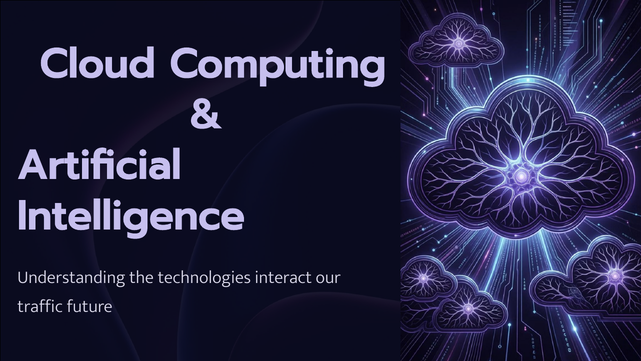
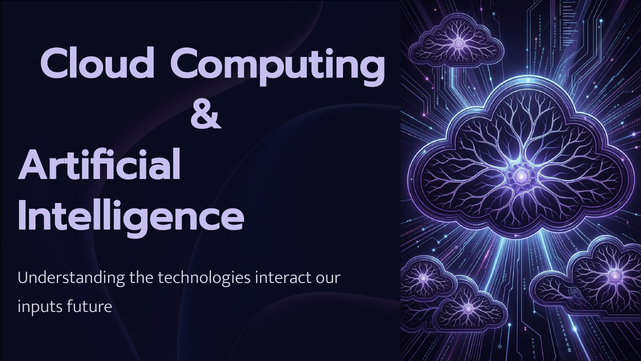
traffic: traffic -> inputs (40, 306)
